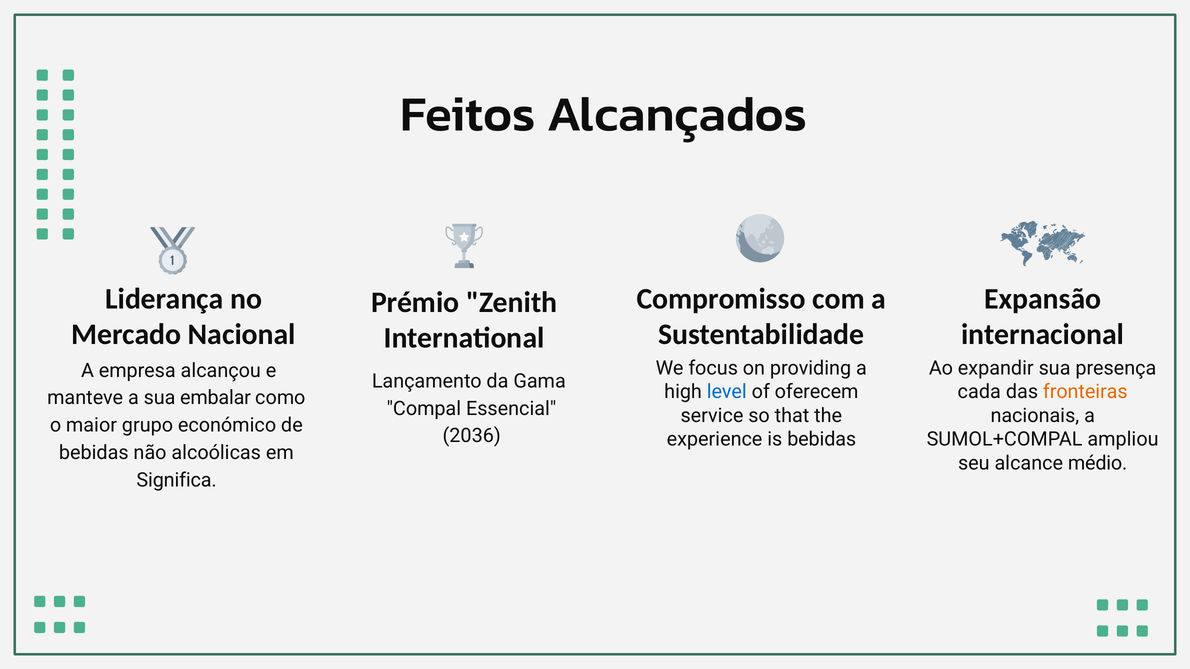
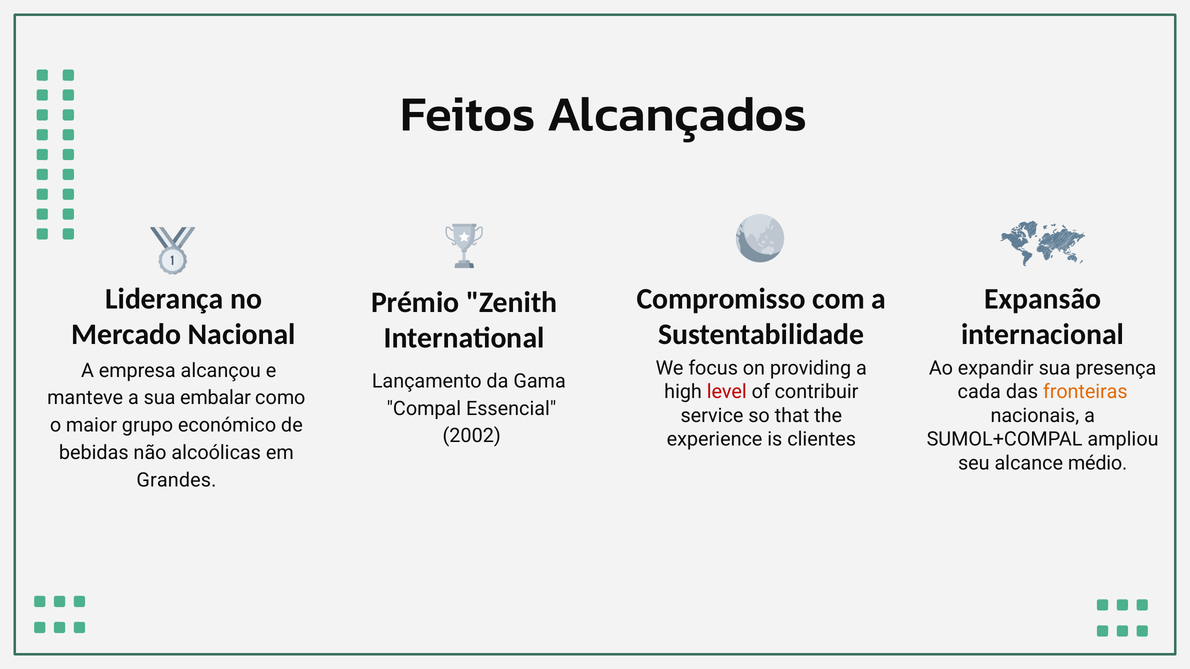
level colour: blue -> red (727, 392)
oferecem: oferecem -> contribuir (817, 392)
2036: 2036 -> 2002 (472, 436)
is bebidas: bebidas -> clientes (822, 440)
Significa: Significa -> Grandes (176, 480)
